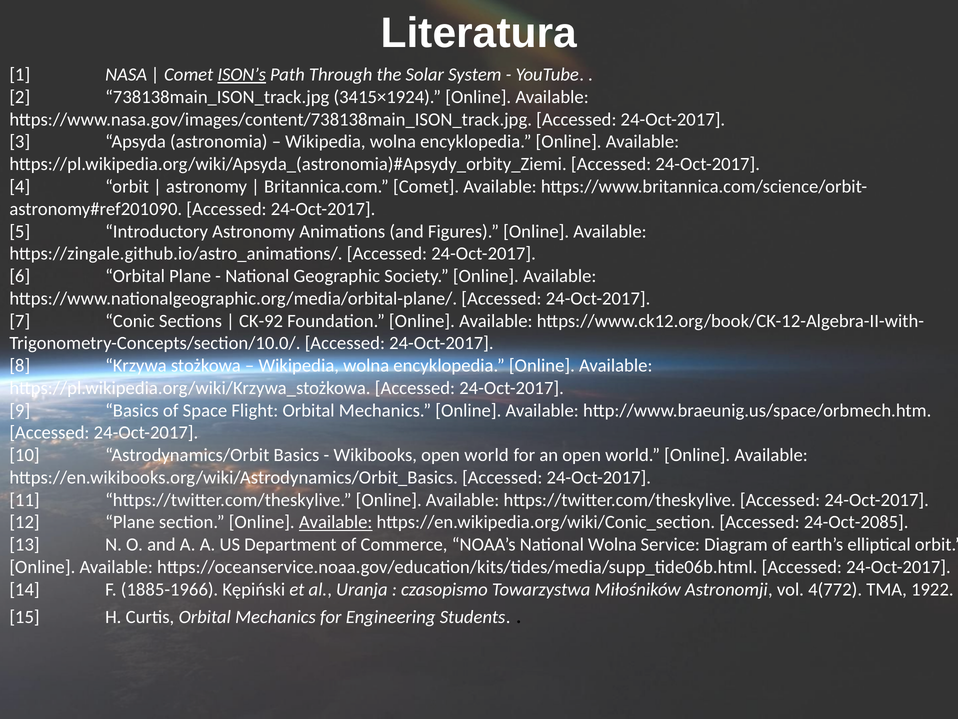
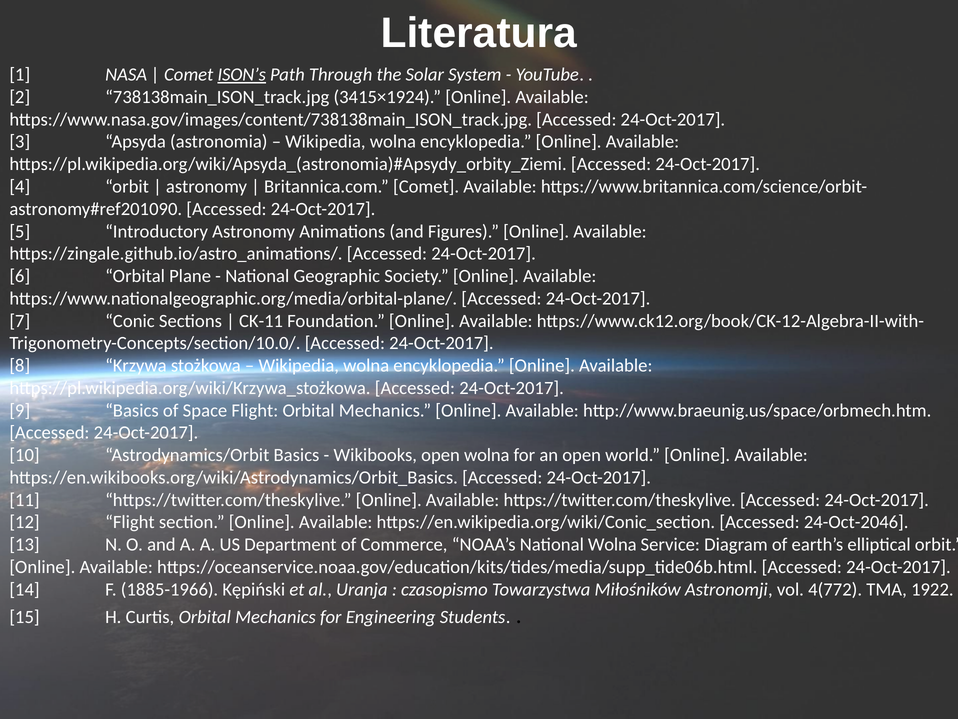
CK-92: CK-92 -> CK-11 (261, 321)
Wikibooks open world: world -> wolna (487, 455)
12 Plane: Plane -> Flight (130, 522)
Available underline: present -> none (336, 522)
24-Oct-2085: 24-Oct-2085 -> 24-Oct-2046 (856, 522)
